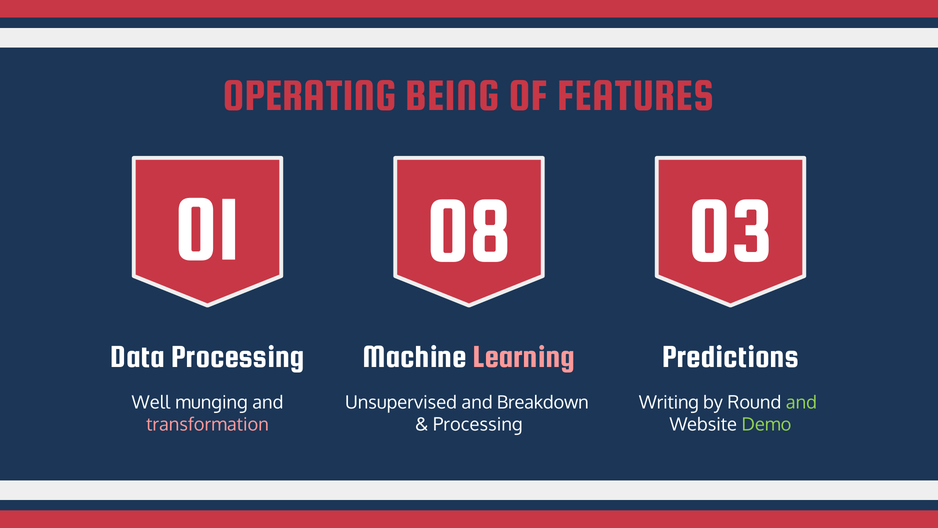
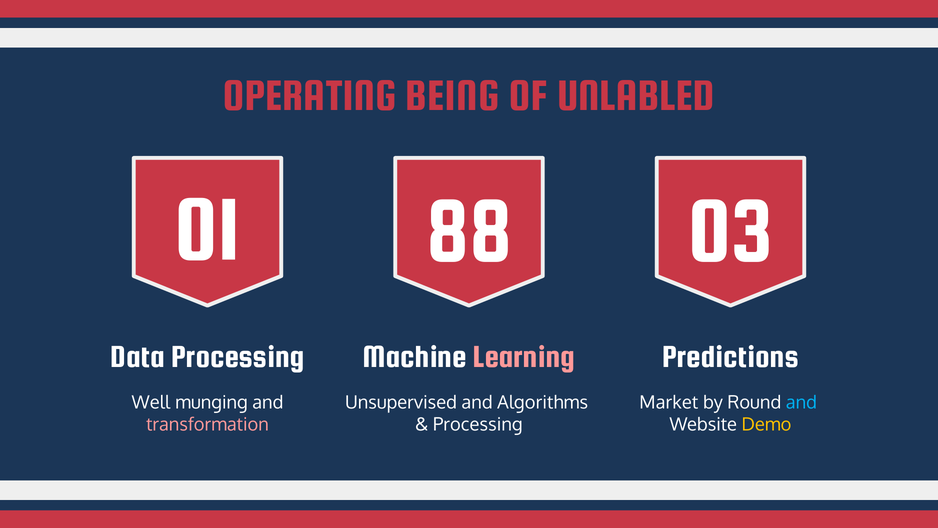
FEATURES: FEATURES -> UNLABLED (636, 95)
08: 08 -> 88 (469, 230)
Breakdown: Breakdown -> Algorithms (543, 402)
Writing: Writing -> Market (669, 402)
and colour: light green -> light blue (801, 402)
Demo colour: light green -> yellow (766, 424)
